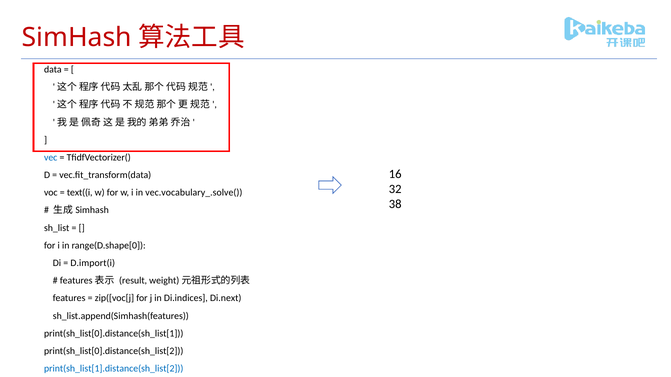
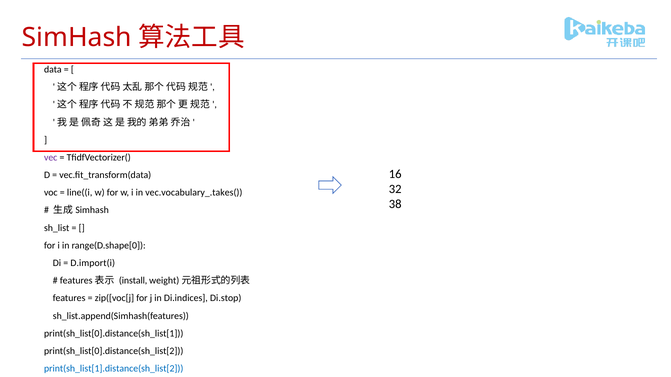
vec colour: blue -> purple (51, 158)
text((i: text((i -> line((i (80, 193)
vec.vocabulary_.solve(: vec.vocabulary_.solve( -> vec.vocabulary_.takes( (194, 193)
result: result -> install (133, 281)
Di.next: Di.next -> Di.stop (226, 299)
